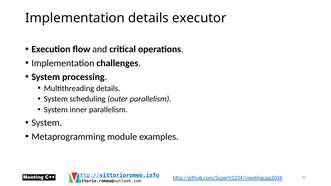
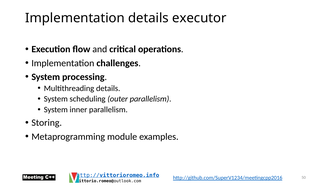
System: System -> Storing (47, 123)
